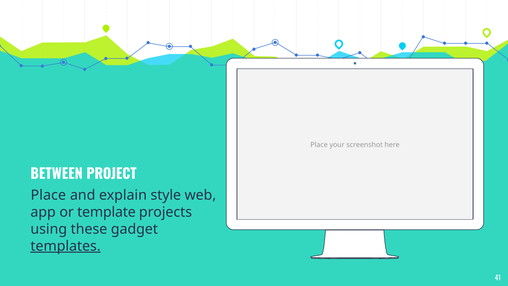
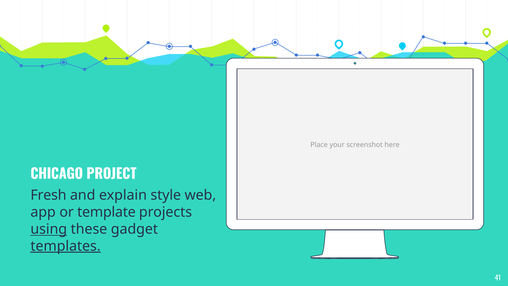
BETWEEN: BETWEEN -> CHICAGO (57, 174)
Place: Place -> Fresh (48, 195)
using underline: none -> present (49, 229)
